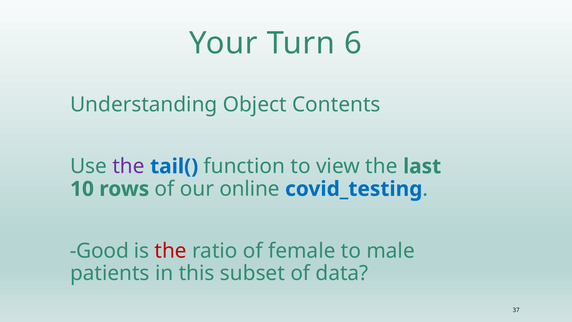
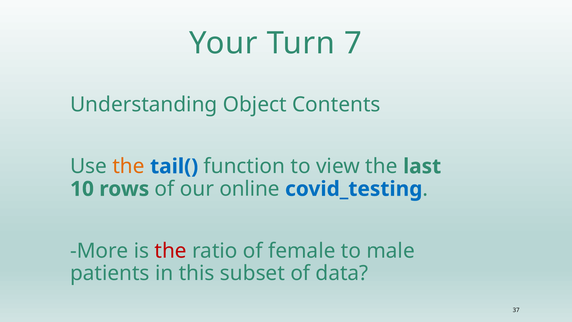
6: 6 -> 7 (353, 43)
the colour: purple -> orange (129, 166)
Good: Good -> More (99, 251)
